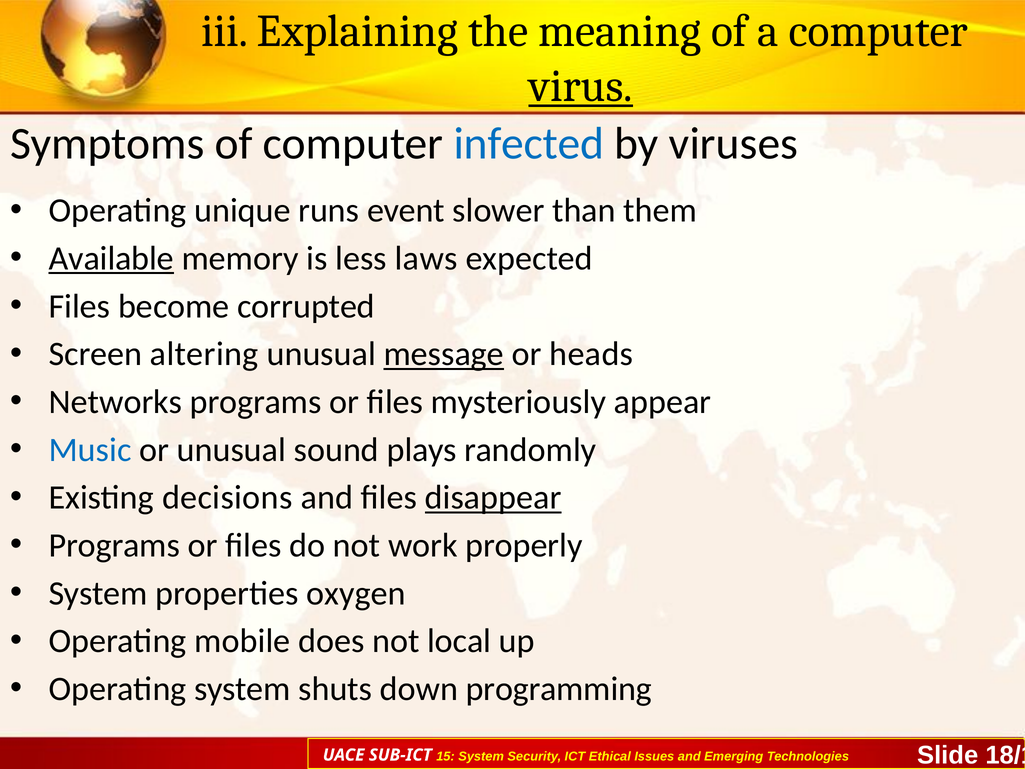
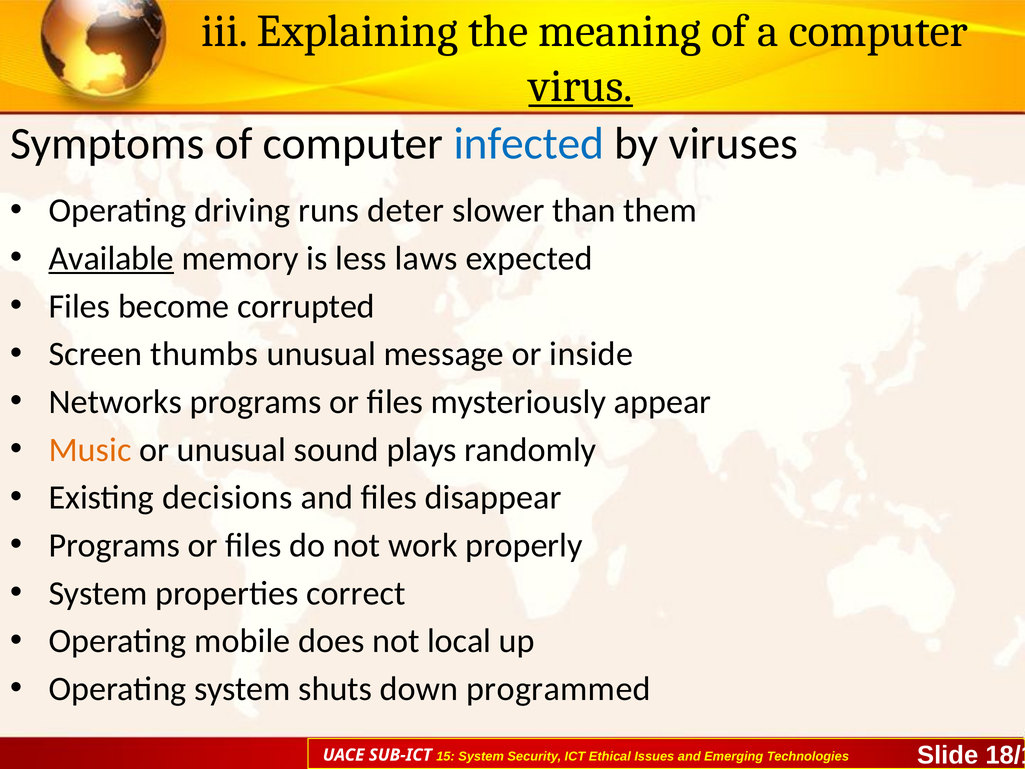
unique: unique -> driving (242, 211)
event: event -> deter (406, 211)
altering: altering -> thumbs (204, 354)
message underline: present -> none (444, 354)
heads: heads -> inside (591, 354)
Music colour: blue -> orange (90, 450)
disappear underline: present -> none (493, 498)
oxygen: oxygen -> correct (356, 593)
programming: programming -> programmed (559, 689)
